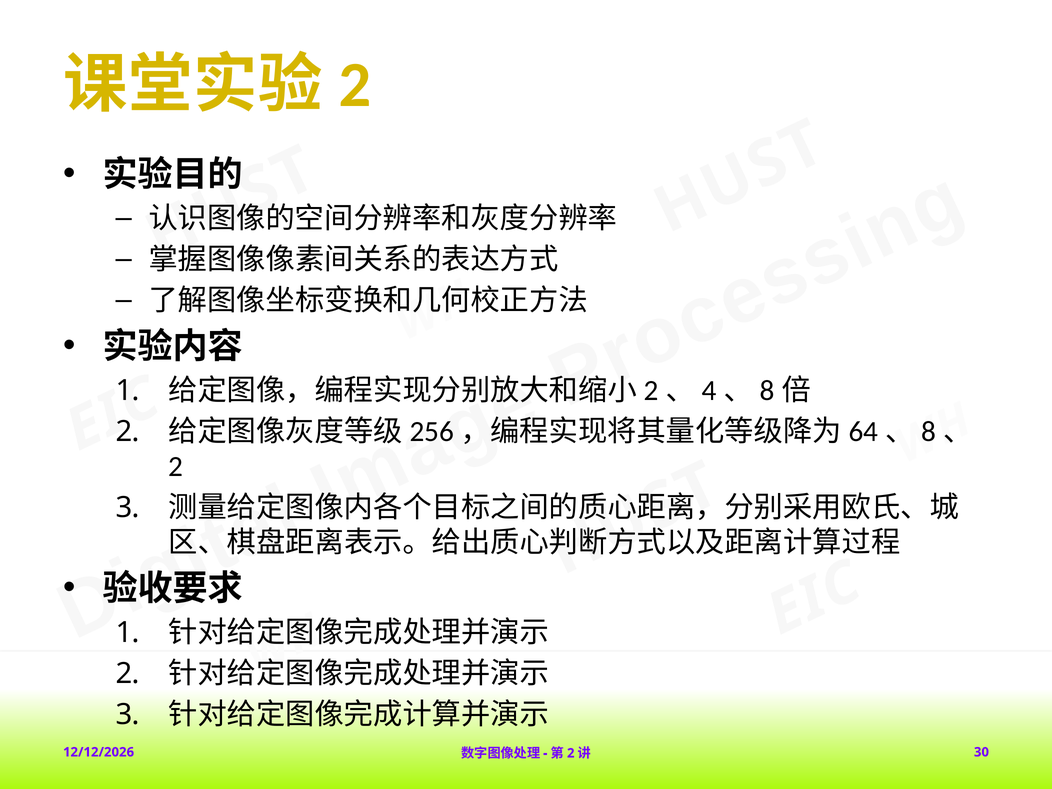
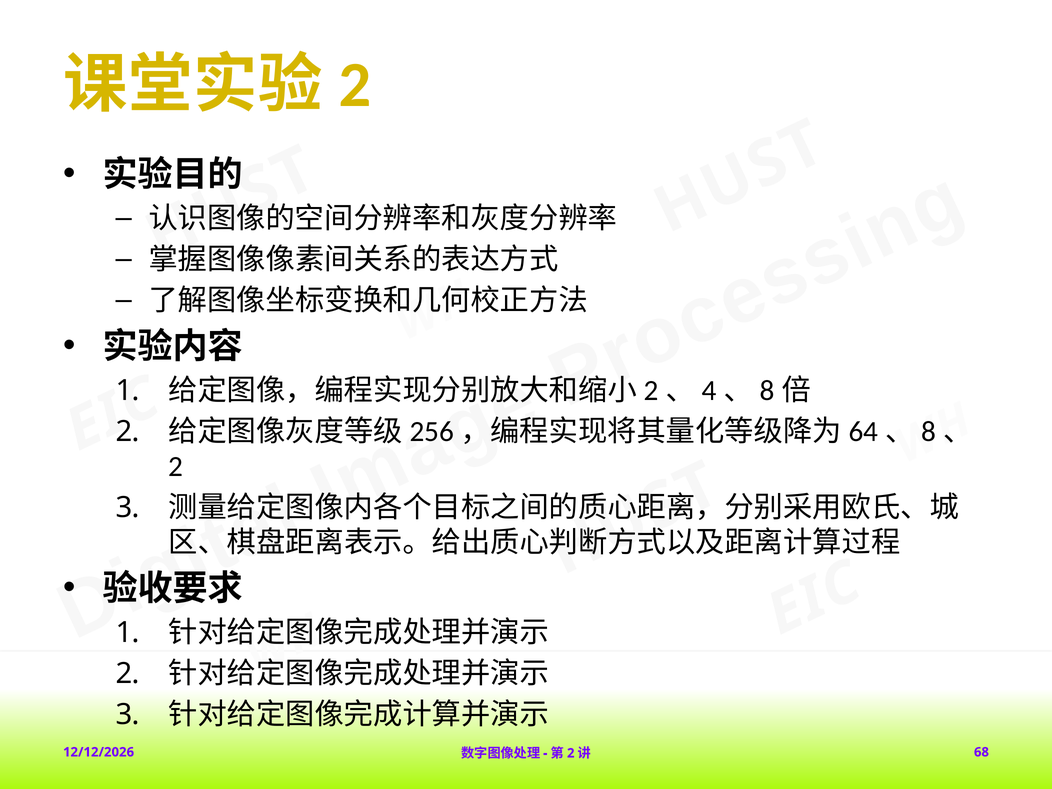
30: 30 -> 68 (981, 752)
